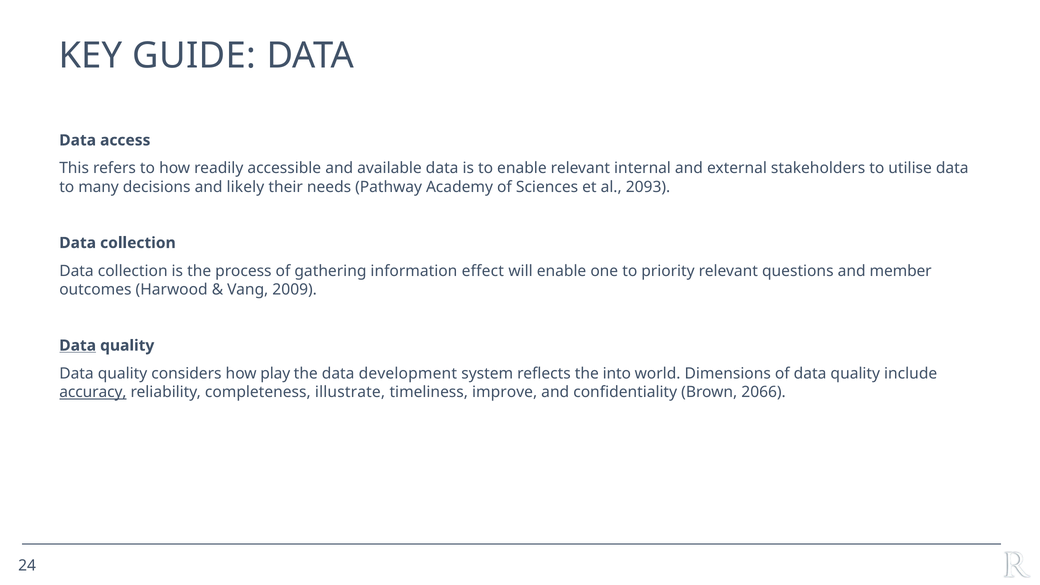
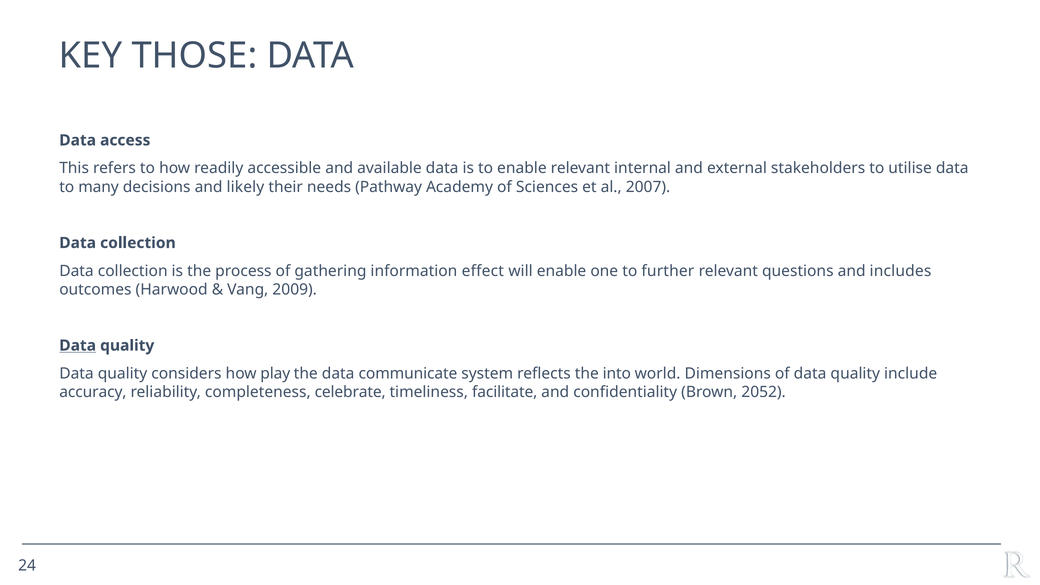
GUIDE: GUIDE -> THOSE (194, 56)
2093: 2093 -> 2007 (648, 187)
priority: priority -> further (668, 271)
member: member -> includes (900, 271)
development: development -> communicate (408, 373)
accuracy underline: present -> none (93, 392)
illustrate: illustrate -> celebrate (350, 392)
improve: improve -> facilitate (505, 392)
2066: 2066 -> 2052 (764, 392)
